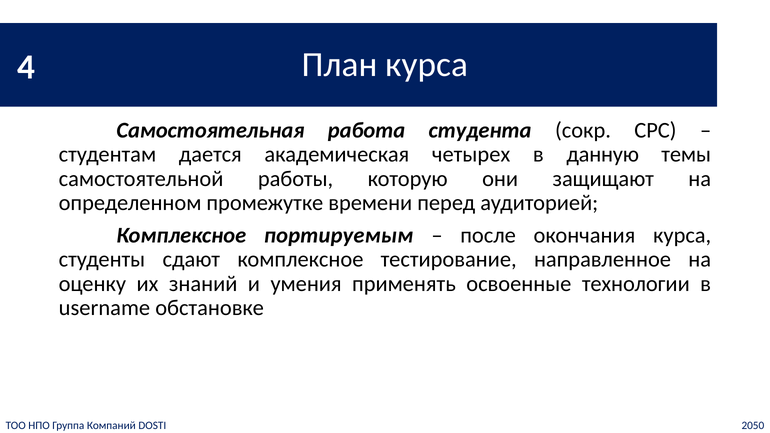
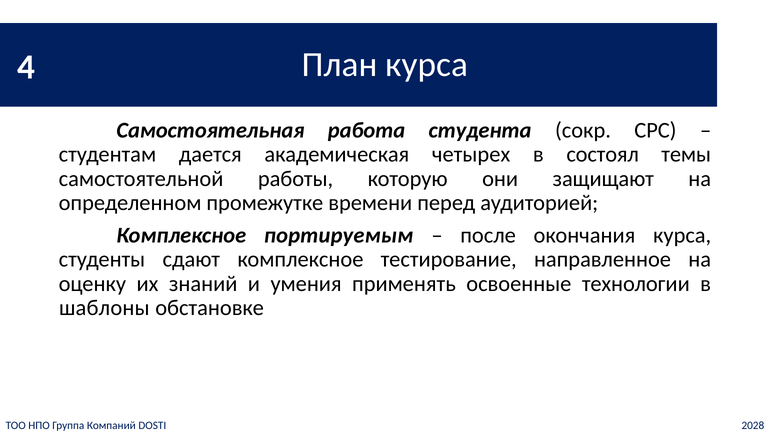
данную: данную -> состоял (603, 154)
username: username -> шаблоны (104, 308)
2050: 2050 -> 2028 (753, 425)
